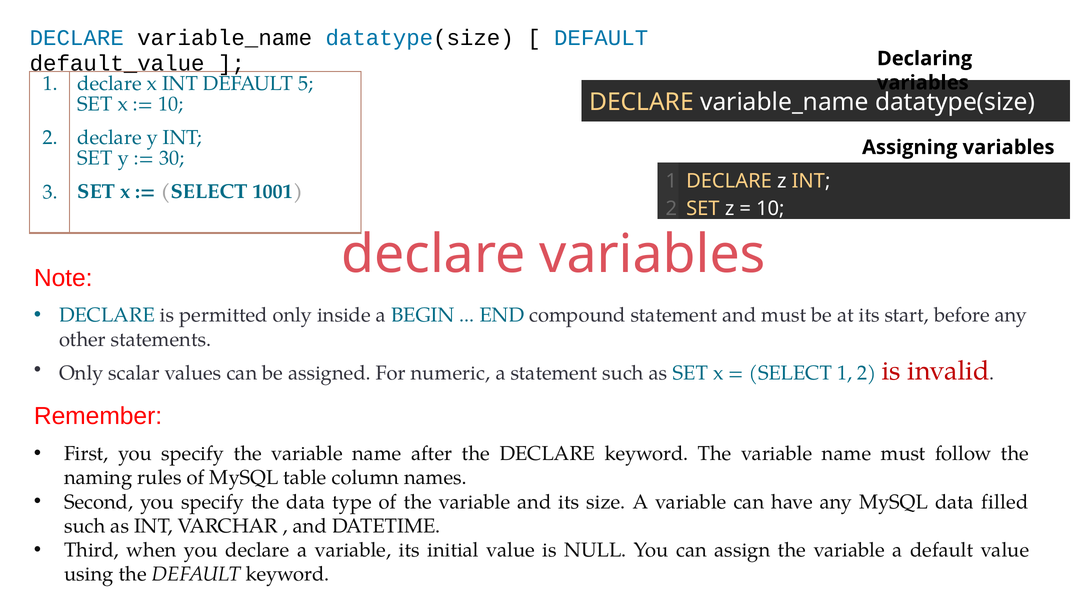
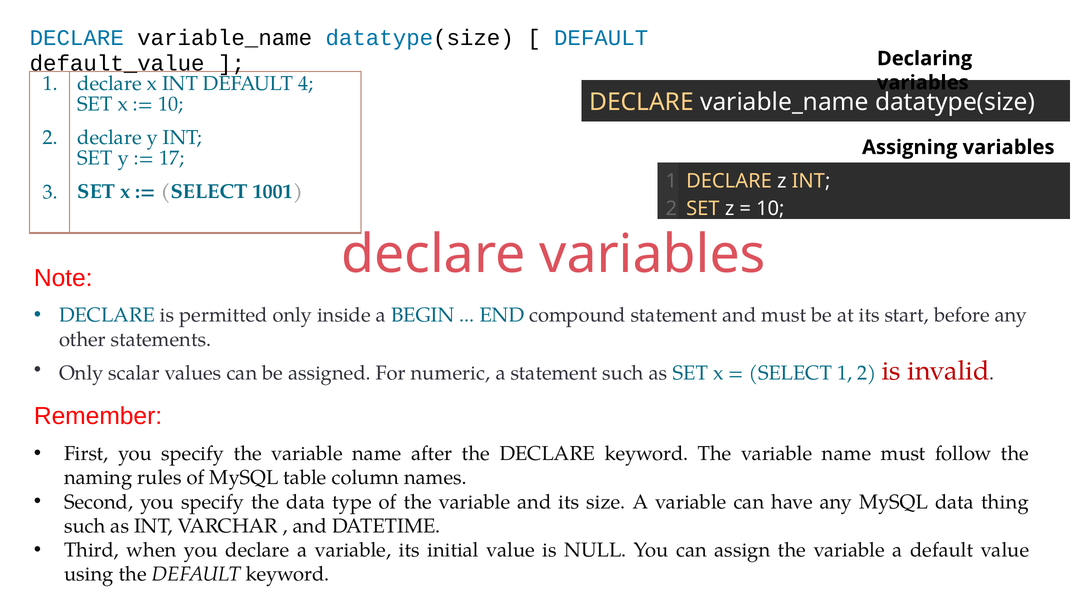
5: 5 -> 4 (306, 84)
30: 30 -> 17 (172, 158)
filled: filled -> thing (1005, 502)
